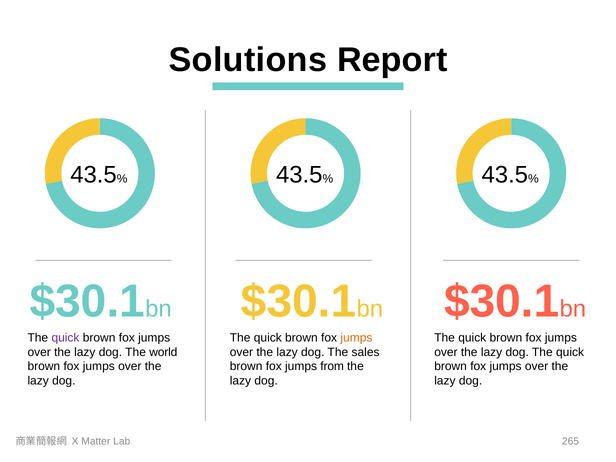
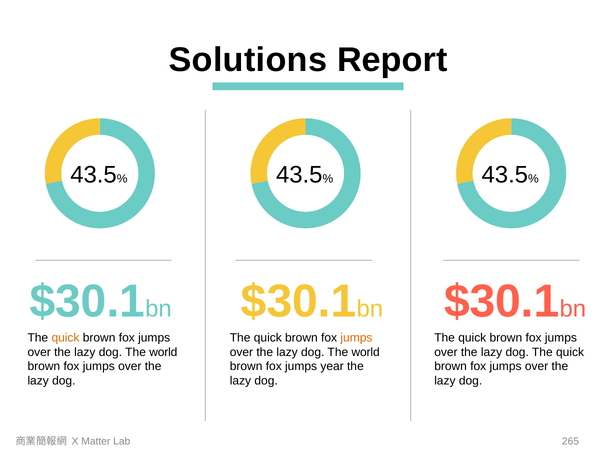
quick colour: purple -> orange (65, 338)
sales: sales -> world (366, 352)
from: from -> year (332, 366)
